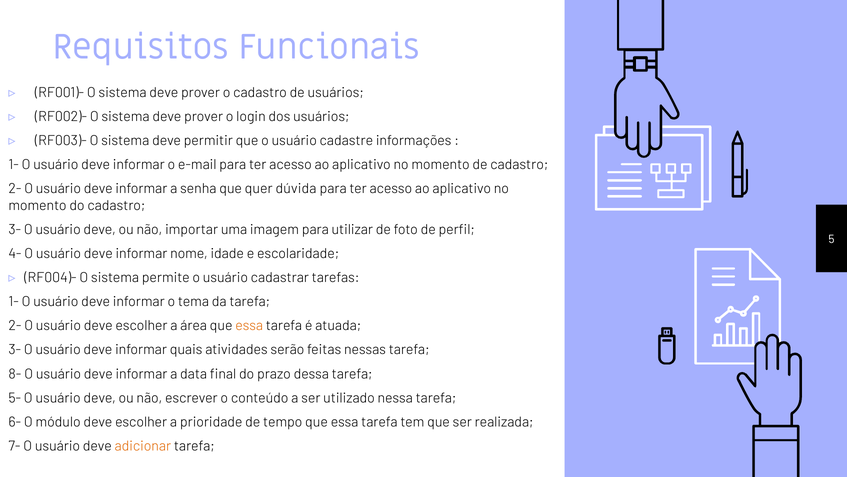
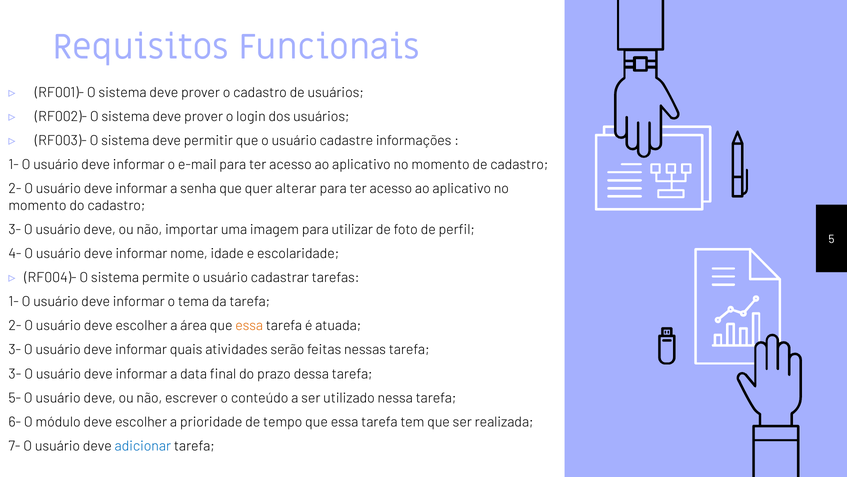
dúvida: dúvida -> alterar (296, 188)
8-: 8- -> 3- (15, 373)
adicionar colour: orange -> blue (143, 445)
